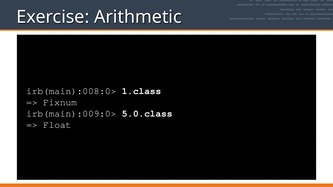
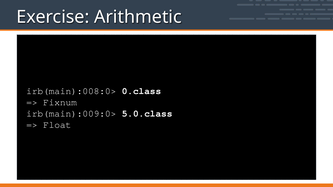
1.class: 1.class -> 0.class (141, 91)
